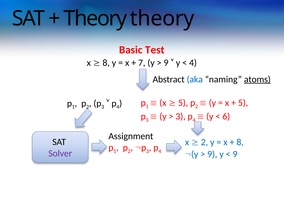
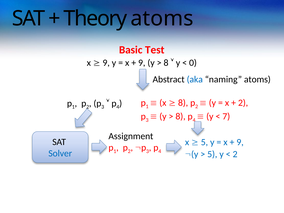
Theory theory: theory -> atoms (162, 19)
8: 8 -> 9 (106, 63)
7: 7 -> 9 (142, 63)
9: 9 -> 8 (166, 63)
4: 4 -> 0 (193, 63)
atoms underline: present -> none (257, 79)
5: 5 -> 8 (183, 103)
5: 5 -> 2 (243, 103)
3: 3 -> 8 (181, 116)
6: 6 -> 7 (226, 116)
2: 2 -> 5 (204, 142)
8: 8 -> 9 (240, 142)
Solver colour: purple -> blue (60, 153)
9: 9 -> 5 (212, 154)
9: 9 -> 2 (235, 154)
